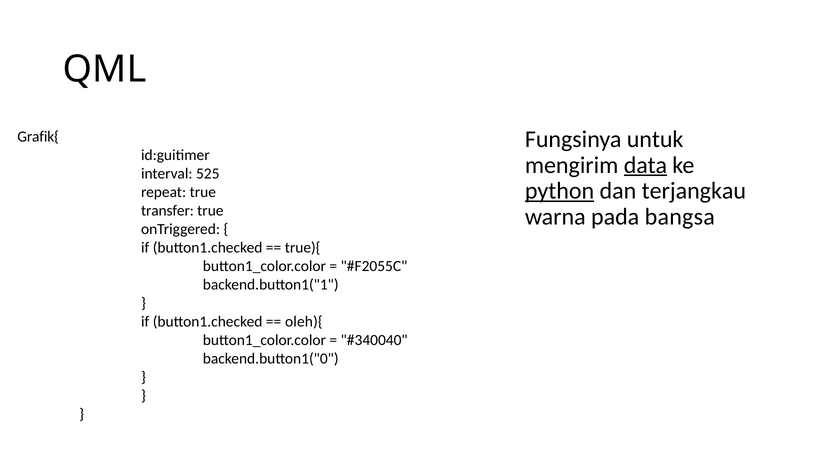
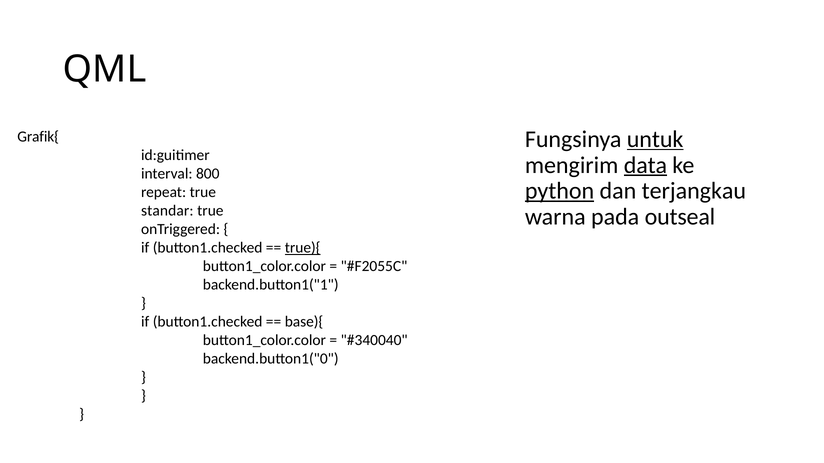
untuk underline: none -> present (655, 139)
525: 525 -> 800 (208, 174)
transfer: transfer -> standar (167, 211)
bangsa: bangsa -> outseal (680, 217)
true){ underline: none -> present (303, 248)
oleh){: oleh){ -> base){ (304, 322)
